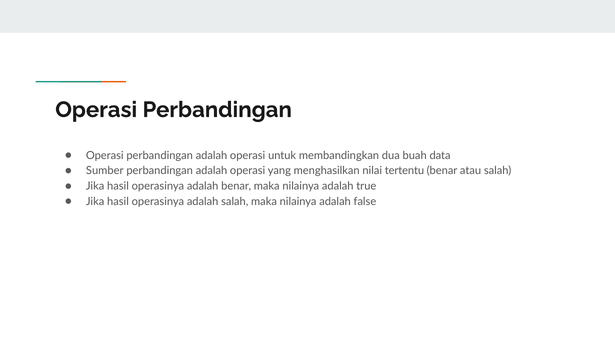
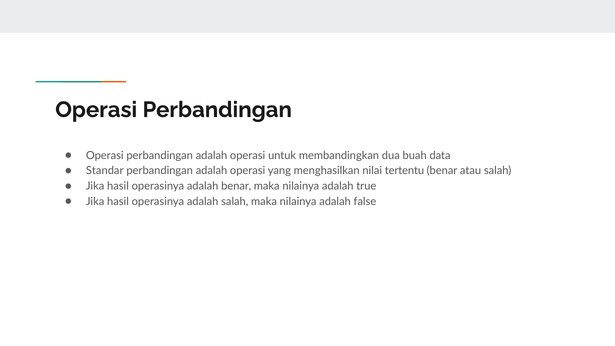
Sumber: Sumber -> Standar (105, 171)
